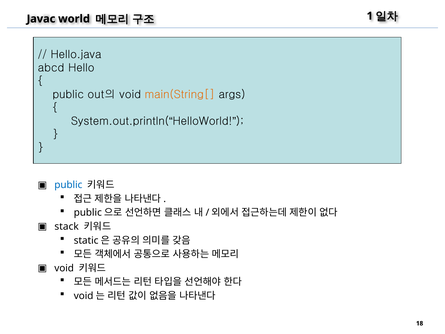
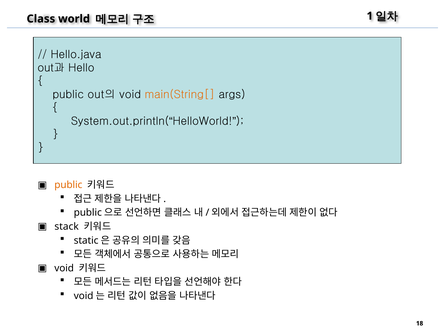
Javac: Javac -> Class (41, 19)
abcd: abcd -> out과 (51, 68)
public colour: blue -> orange (68, 185)
